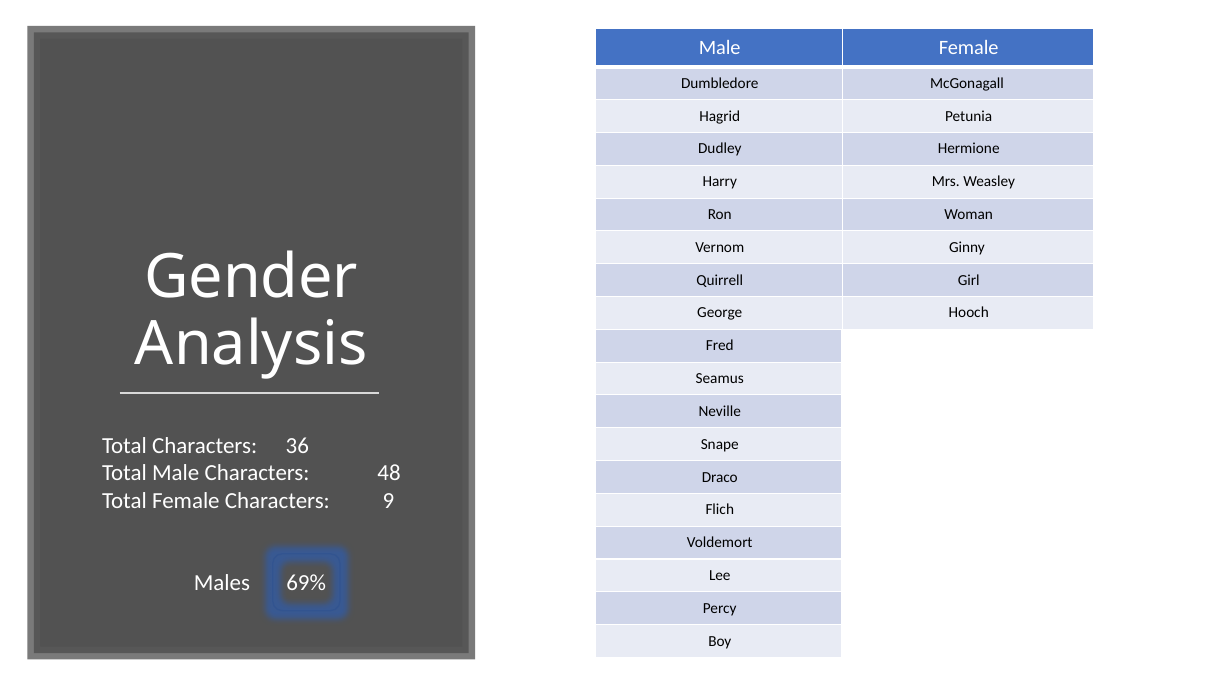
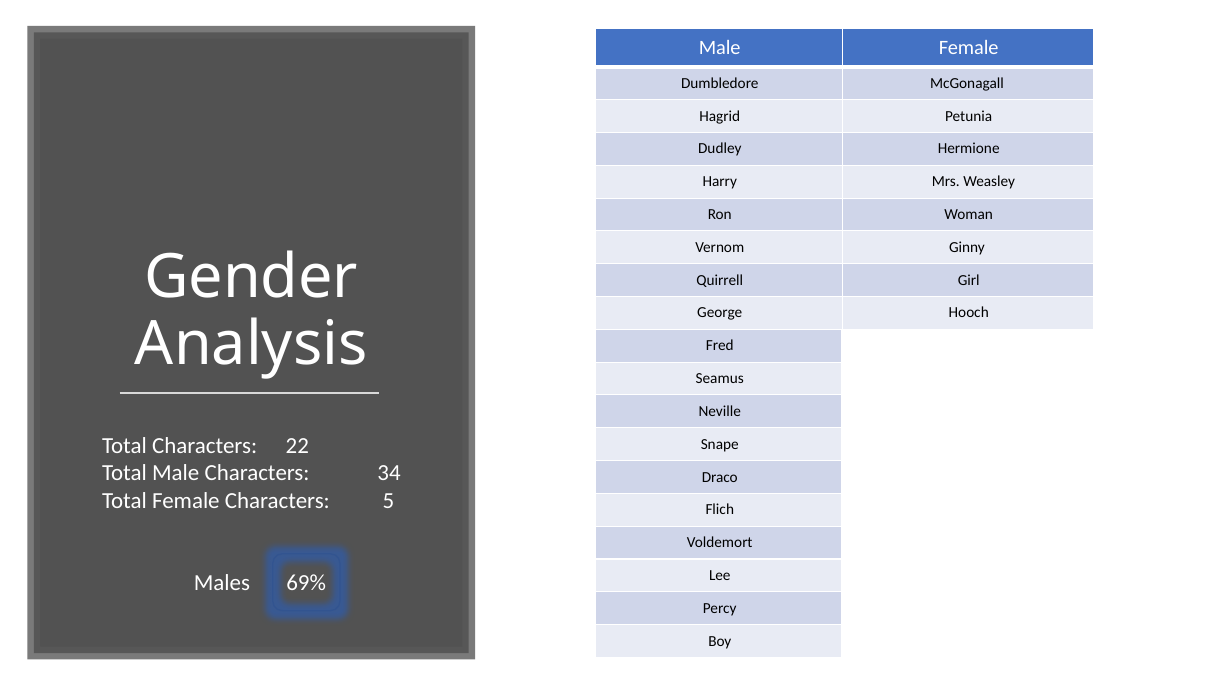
36: 36 -> 22 (297, 445)
48: 48 -> 34 (389, 473)
9: 9 -> 5 (388, 500)
